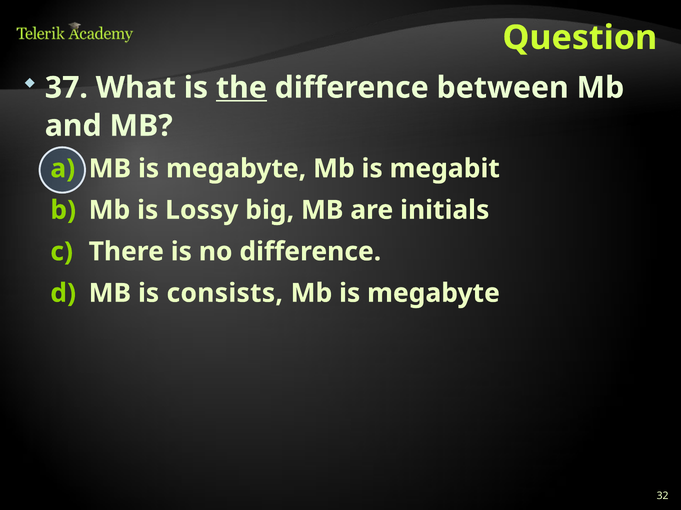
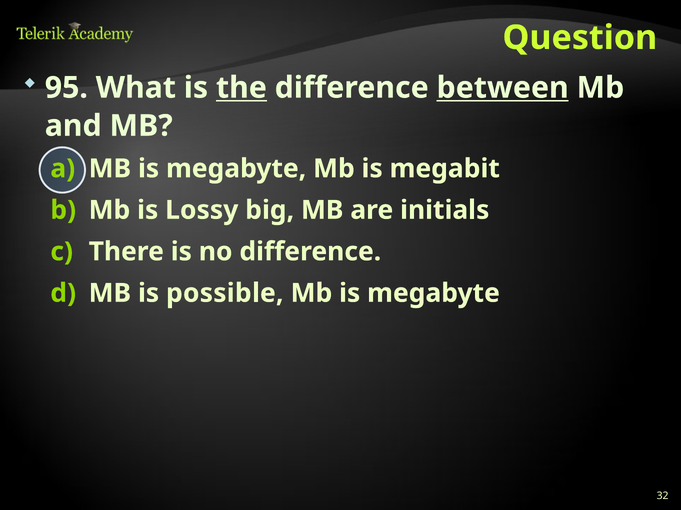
37: 37 -> 95 (66, 88)
between underline: none -> present (503, 88)
consists: consists -> possible (225, 294)
